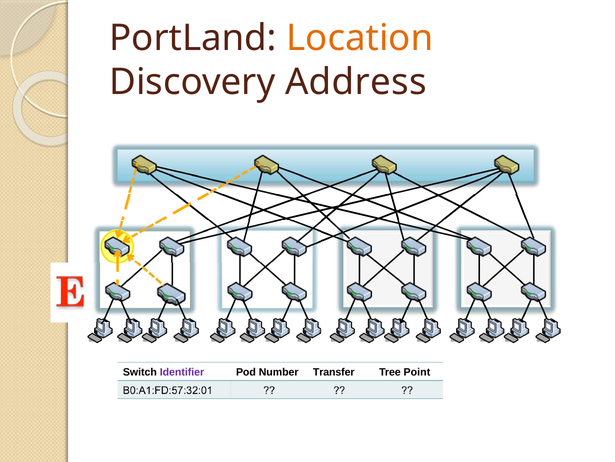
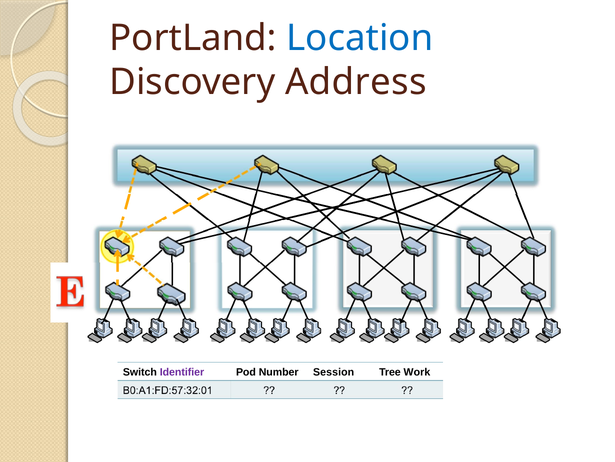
Location colour: orange -> blue (360, 38)
Transfer: Transfer -> Session (334, 372)
Point: Point -> Work (417, 372)
